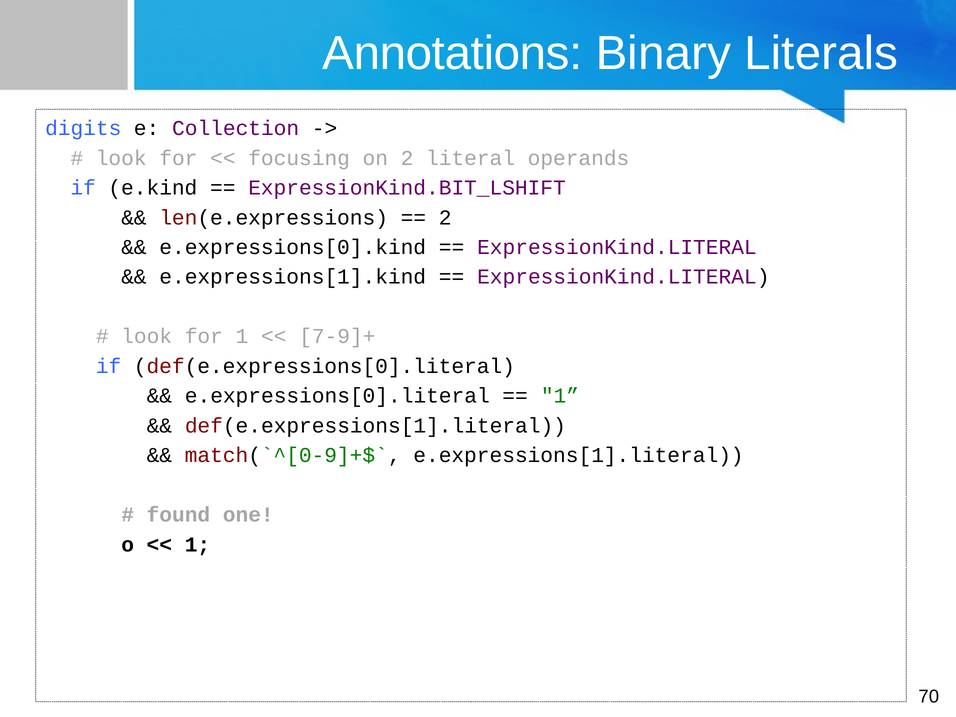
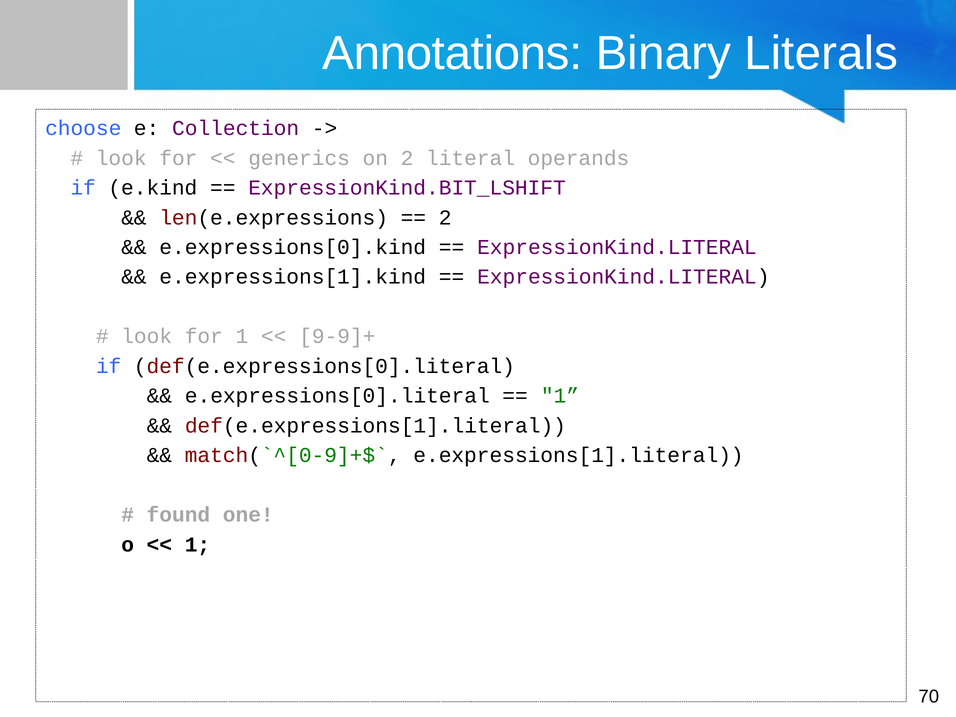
digits: digits -> choose (83, 128)
focusing: focusing -> generics (299, 158)
7-9]+: 7-9]+ -> 9-9]+ (337, 336)
